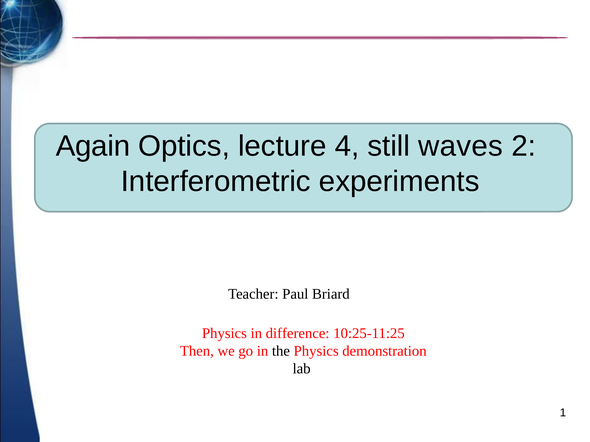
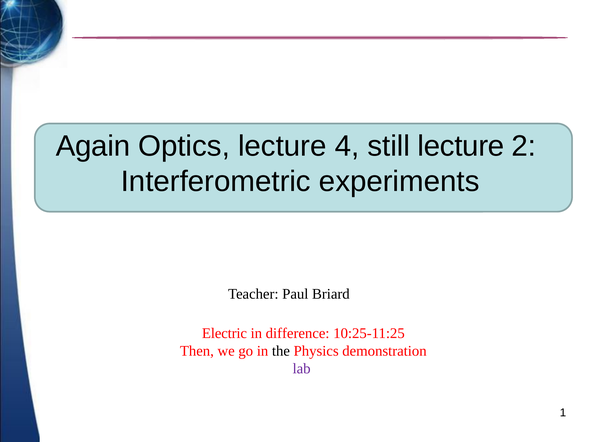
still waves: waves -> lecture (461, 146)
Physics: Physics -> Electric (224, 334)
lab colour: black -> purple (302, 369)
